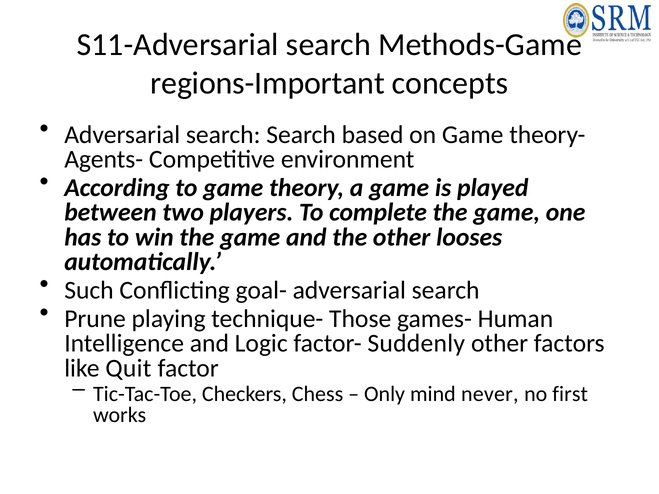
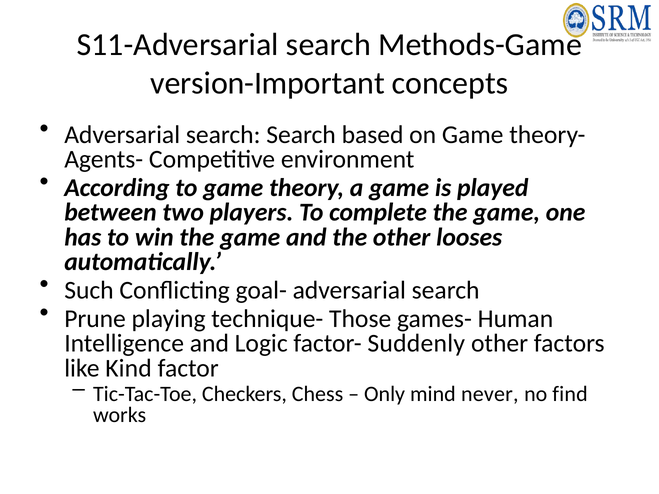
regions-Important: regions-Important -> version-Important (268, 83)
Quit: Quit -> Kind (128, 368)
first: first -> find (570, 394)
